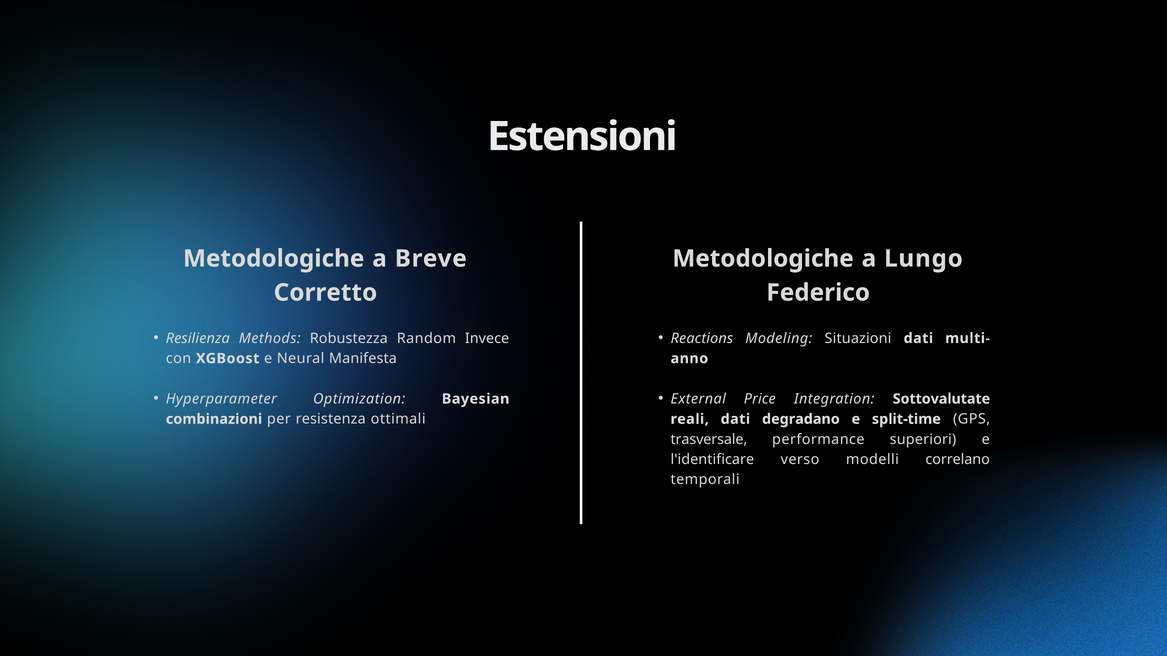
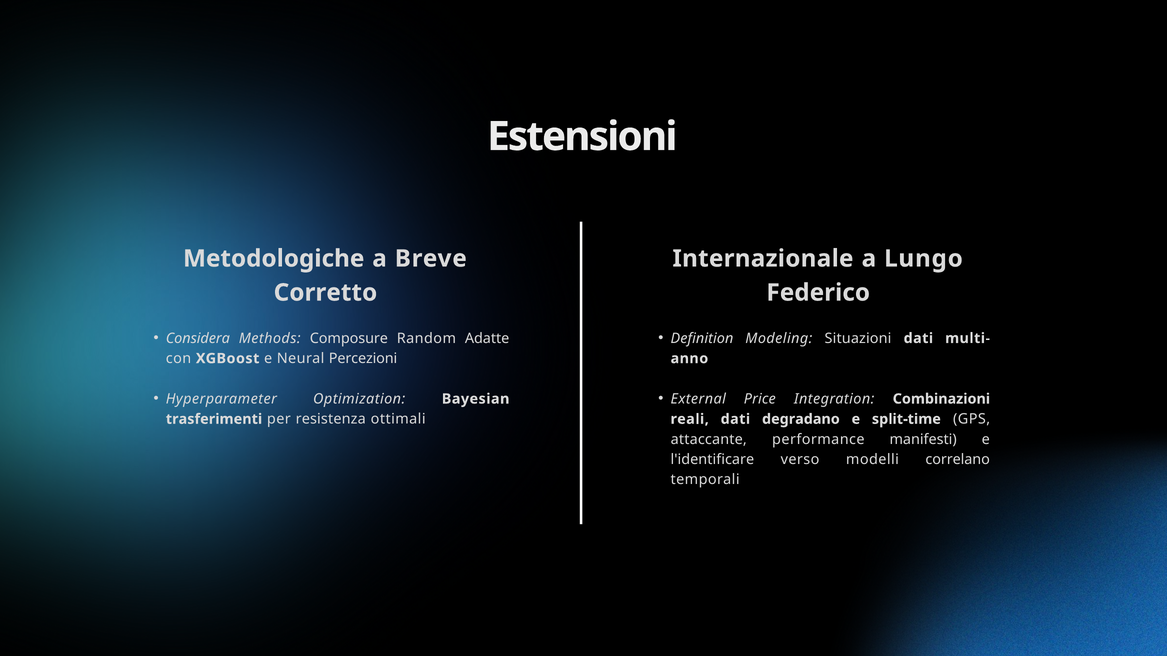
Metodologiche: Metodologiche -> Internazionale (763, 259)
Resilienza: Resilienza -> Considera (198, 338)
Robustezza: Robustezza -> Composure (349, 338)
Invece: Invece -> Adatte (487, 338)
Reactions: Reactions -> Definition (702, 338)
Manifesta: Manifesta -> Percezioni (363, 359)
Sottovalutate: Sottovalutate -> Combinazioni (941, 399)
combinazioni: combinazioni -> trasferimenti (214, 419)
trasversale: trasversale -> attaccante (709, 440)
superiori: superiori -> manifesti (923, 440)
